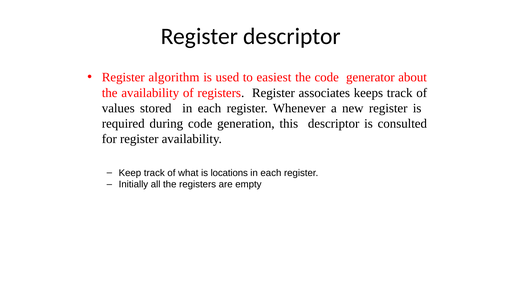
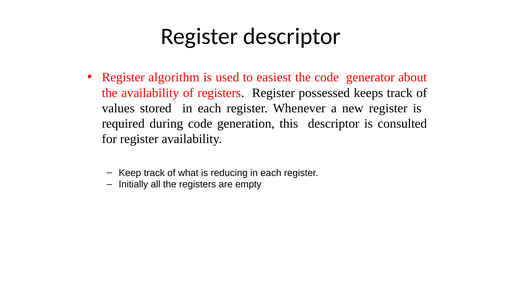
associates: associates -> possessed (324, 93)
locations: locations -> reducing (229, 173)
